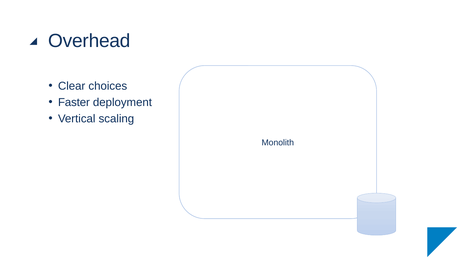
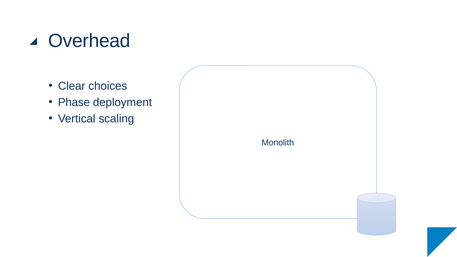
Faster: Faster -> Phase (74, 102)
